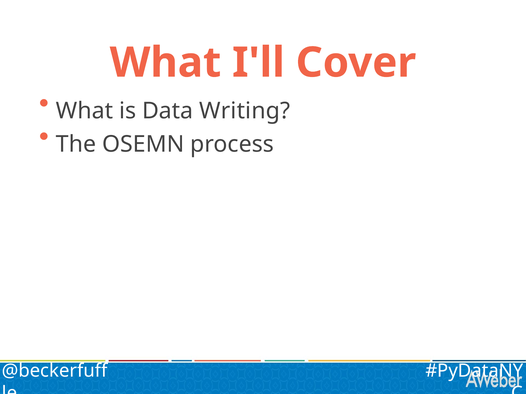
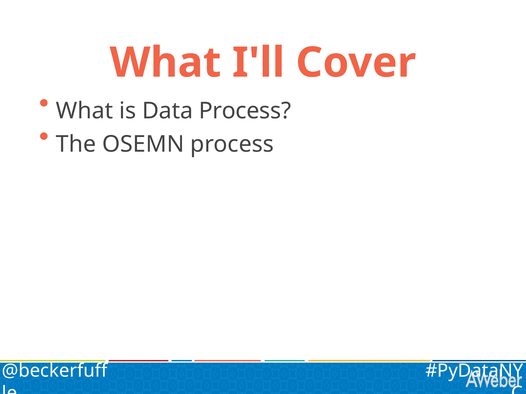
Data Writing: Writing -> Process (245, 111)
